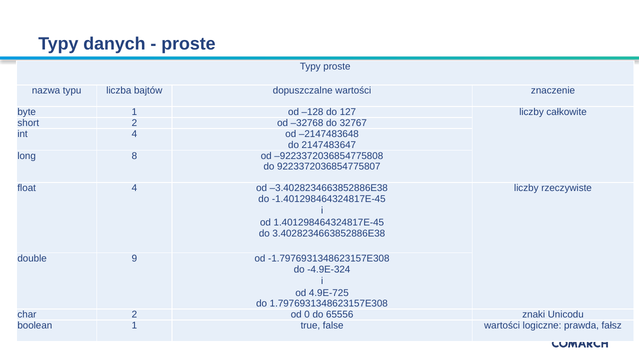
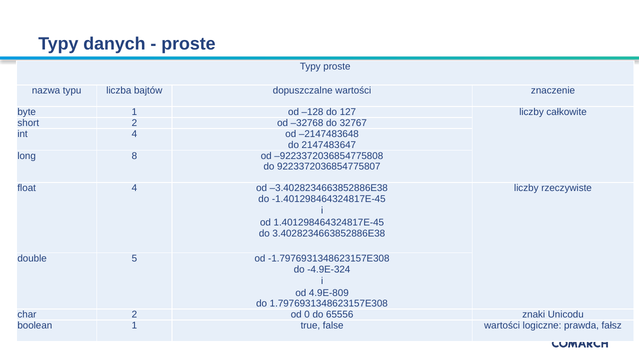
9: 9 -> 5 (134, 258)
4.9E-725: 4.9E-725 -> 4.9E-809 (329, 292)
